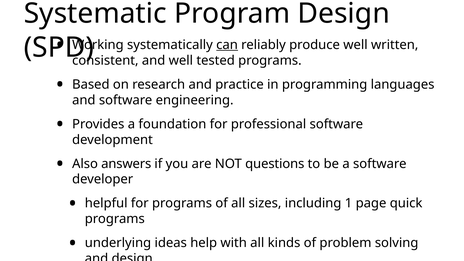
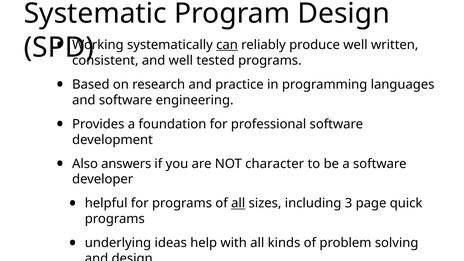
questions: questions -> character (275, 164)
all underline: none -> present (238, 203)
1: 1 -> 3 (349, 203)
